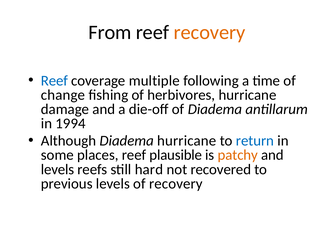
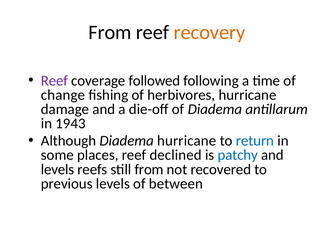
Reef colour: blue -> purple (54, 81)
multiple: multiple -> followed (154, 81)
1994: 1994 -> 1943 (70, 123)
plausible: plausible -> declined (176, 155)
patchy colour: orange -> blue (238, 155)
still hard: hard -> from (149, 169)
of recovery: recovery -> between (176, 183)
